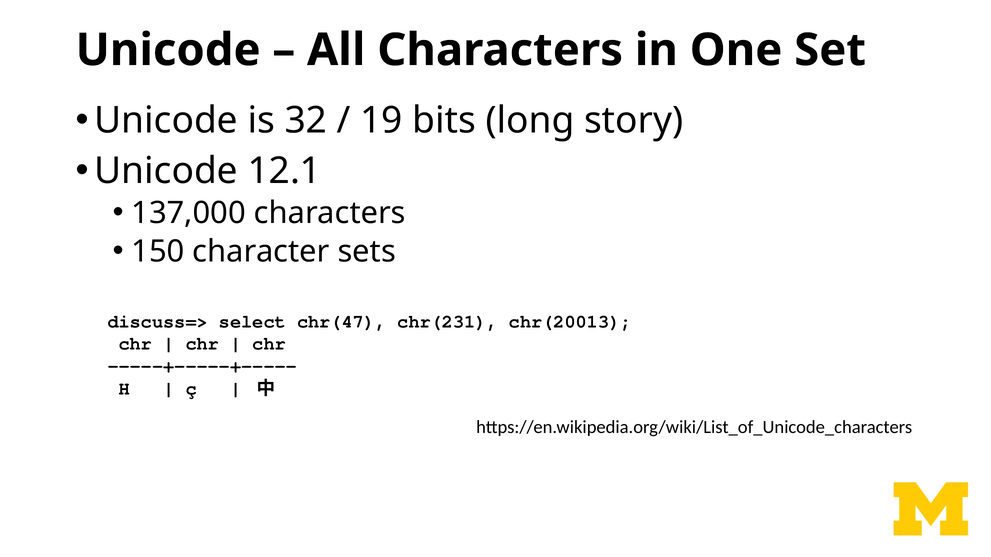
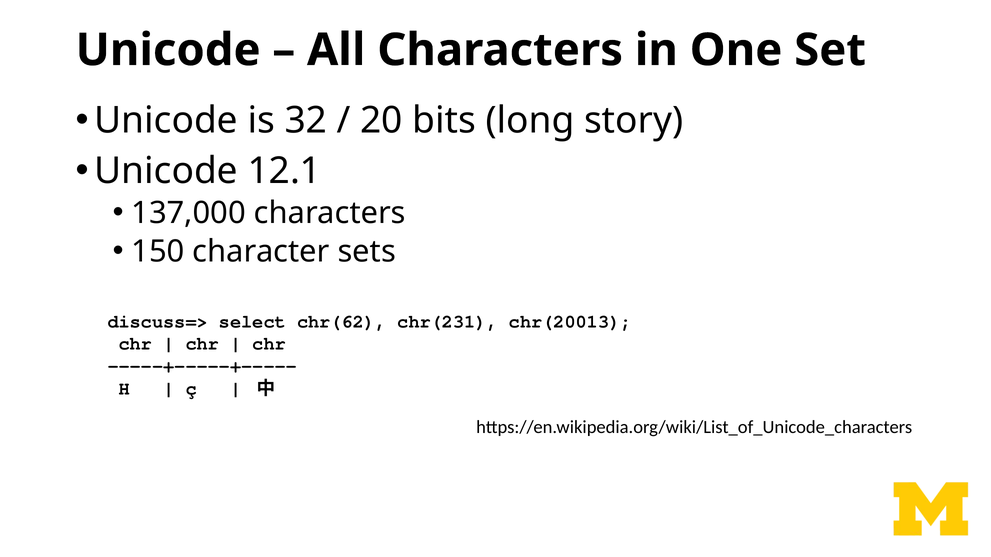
19: 19 -> 20 (381, 120)
chr(47: chr(47 -> chr(62 (342, 322)
